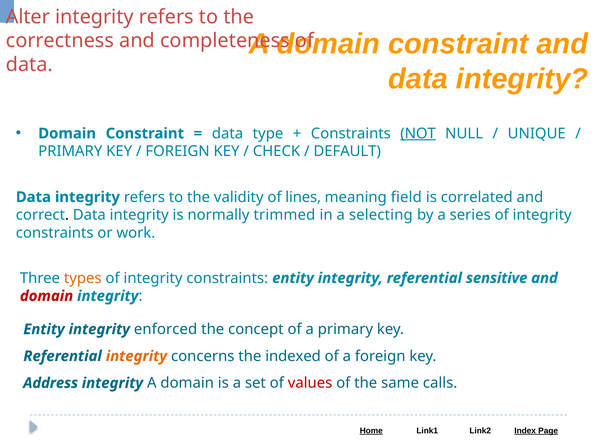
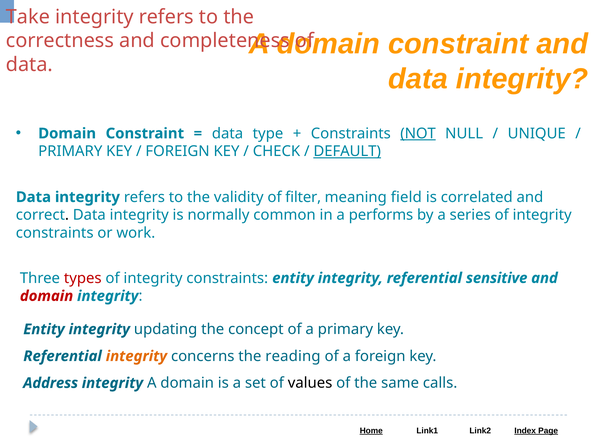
Alter: Alter -> Take (28, 17)
DEFAULT underline: none -> present (347, 151)
lines: lines -> filter (303, 197)
trimmed: trimmed -> common (284, 215)
selecting: selecting -> performs (381, 215)
types colour: orange -> red (83, 278)
enforced: enforced -> updating (166, 329)
indexed: indexed -> reading (293, 356)
values colour: red -> black (310, 383)
